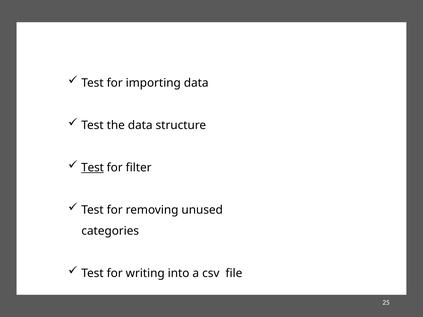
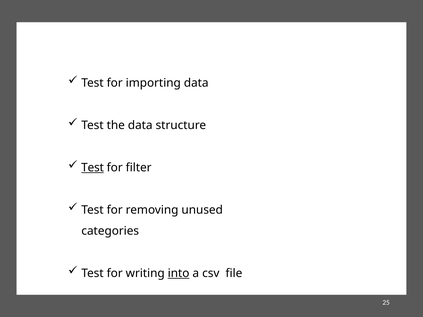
into underline: none -> present (179, 273)
